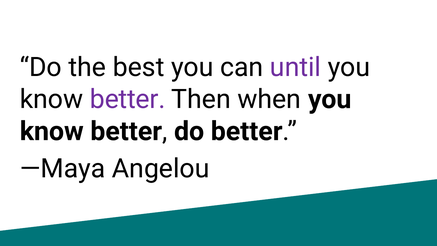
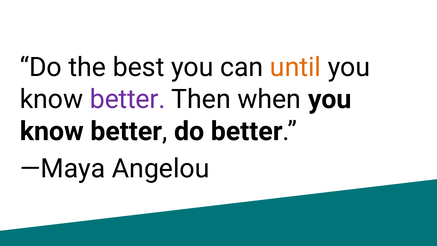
until colour: purple -> orange (296, 67)
